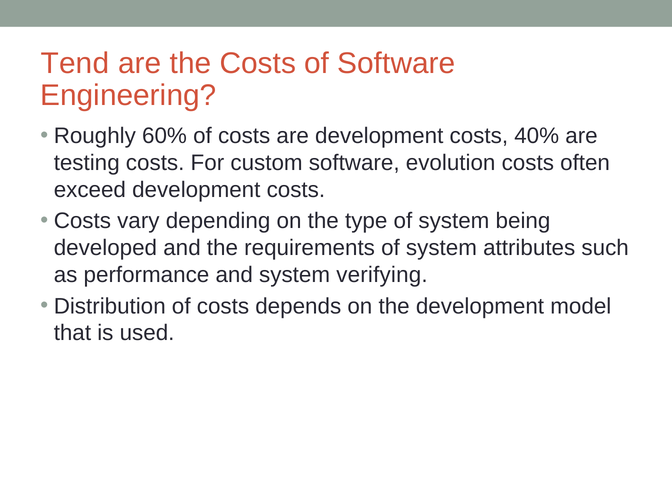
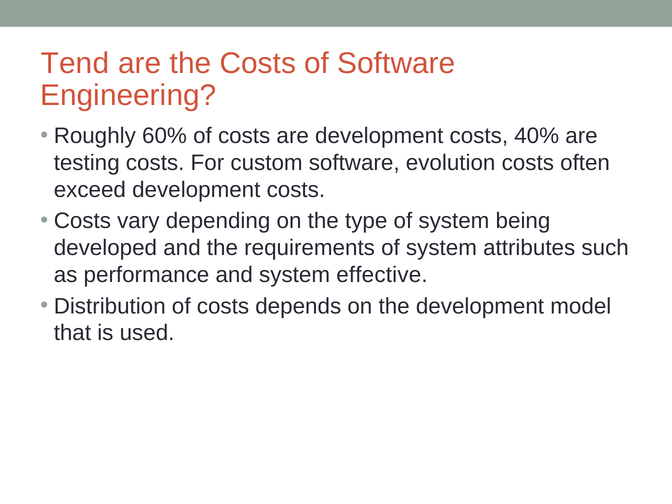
verifying: verifying -> effective (382, 275)
